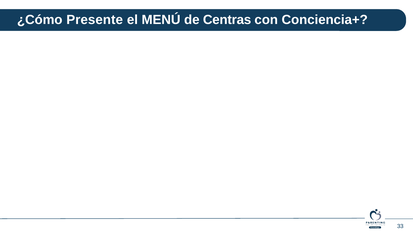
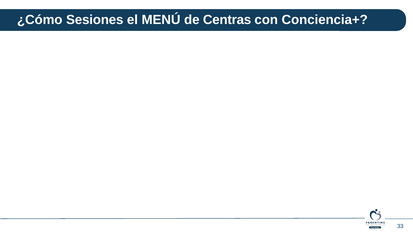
Presente: Presente -> Sesiones (95, 20)
